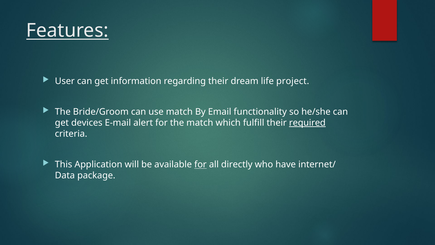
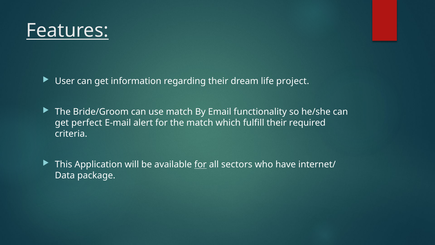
devices: devices -> perfect (87, 123)
required underline: present -> none (307, 123)
directly: directly -> sectors (237, 164)
